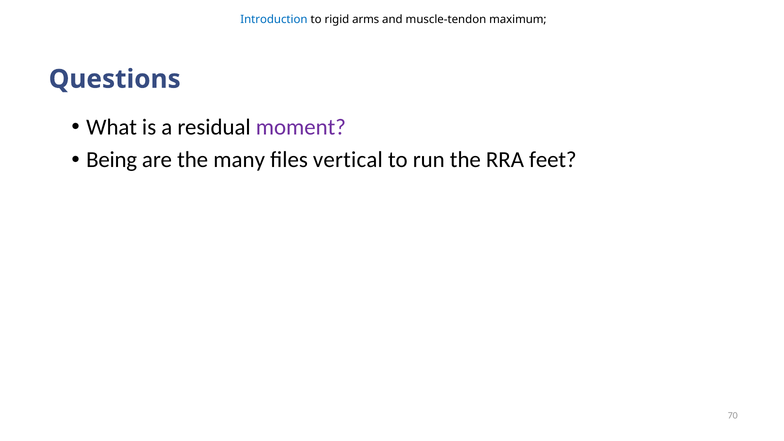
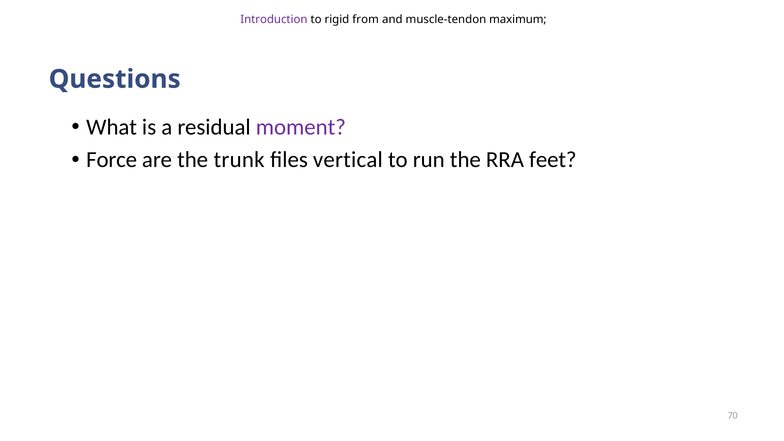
Introduction colour: blue -> purple (274, 19)
arms: arms -> from (366, 19)
Being: Being -> Force (112, 160)
many: many -> trunk (239, 160)
